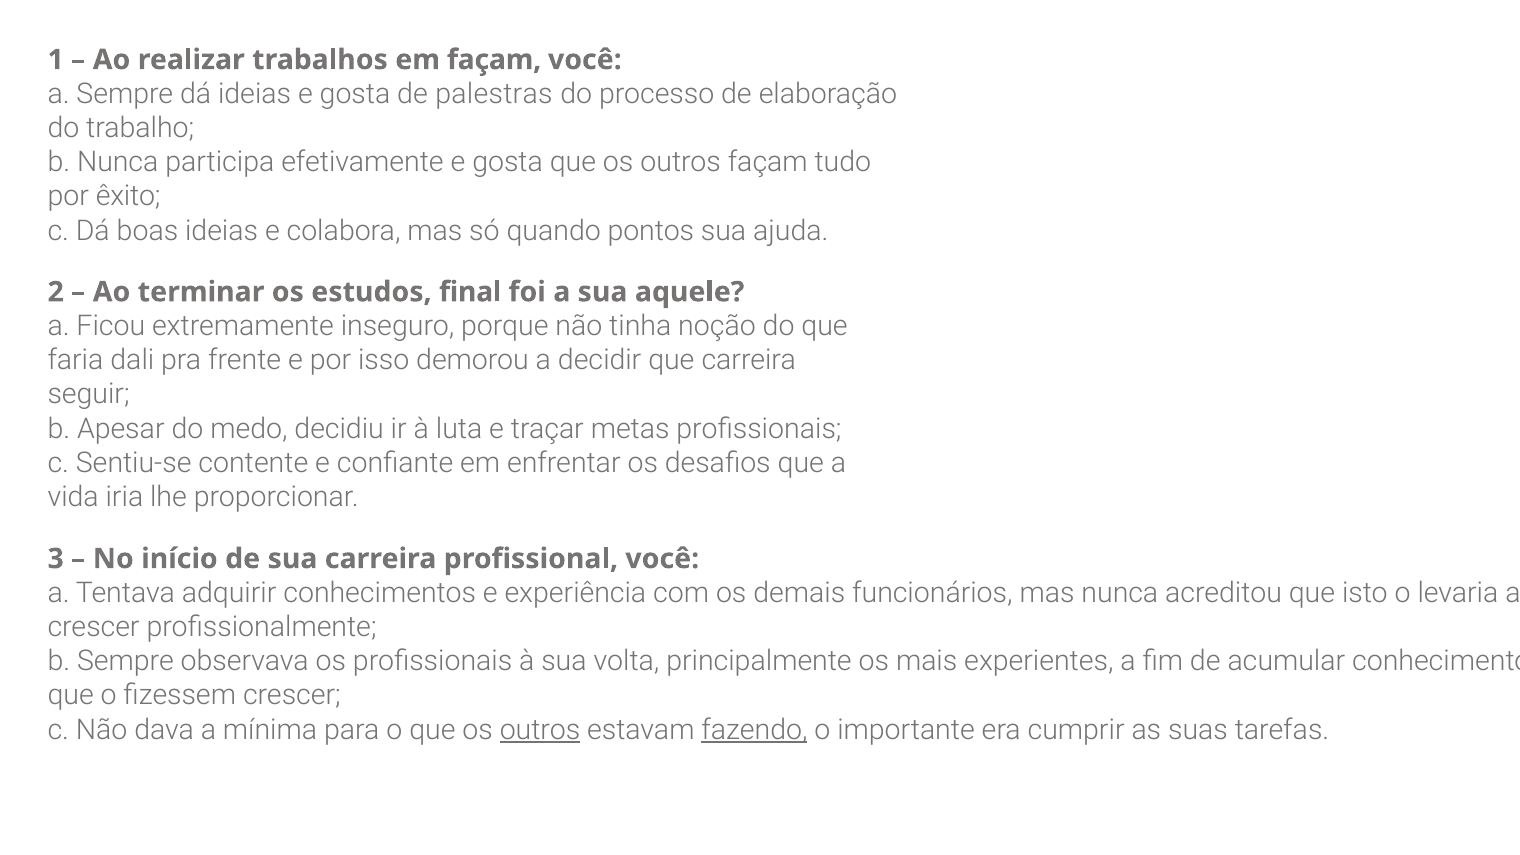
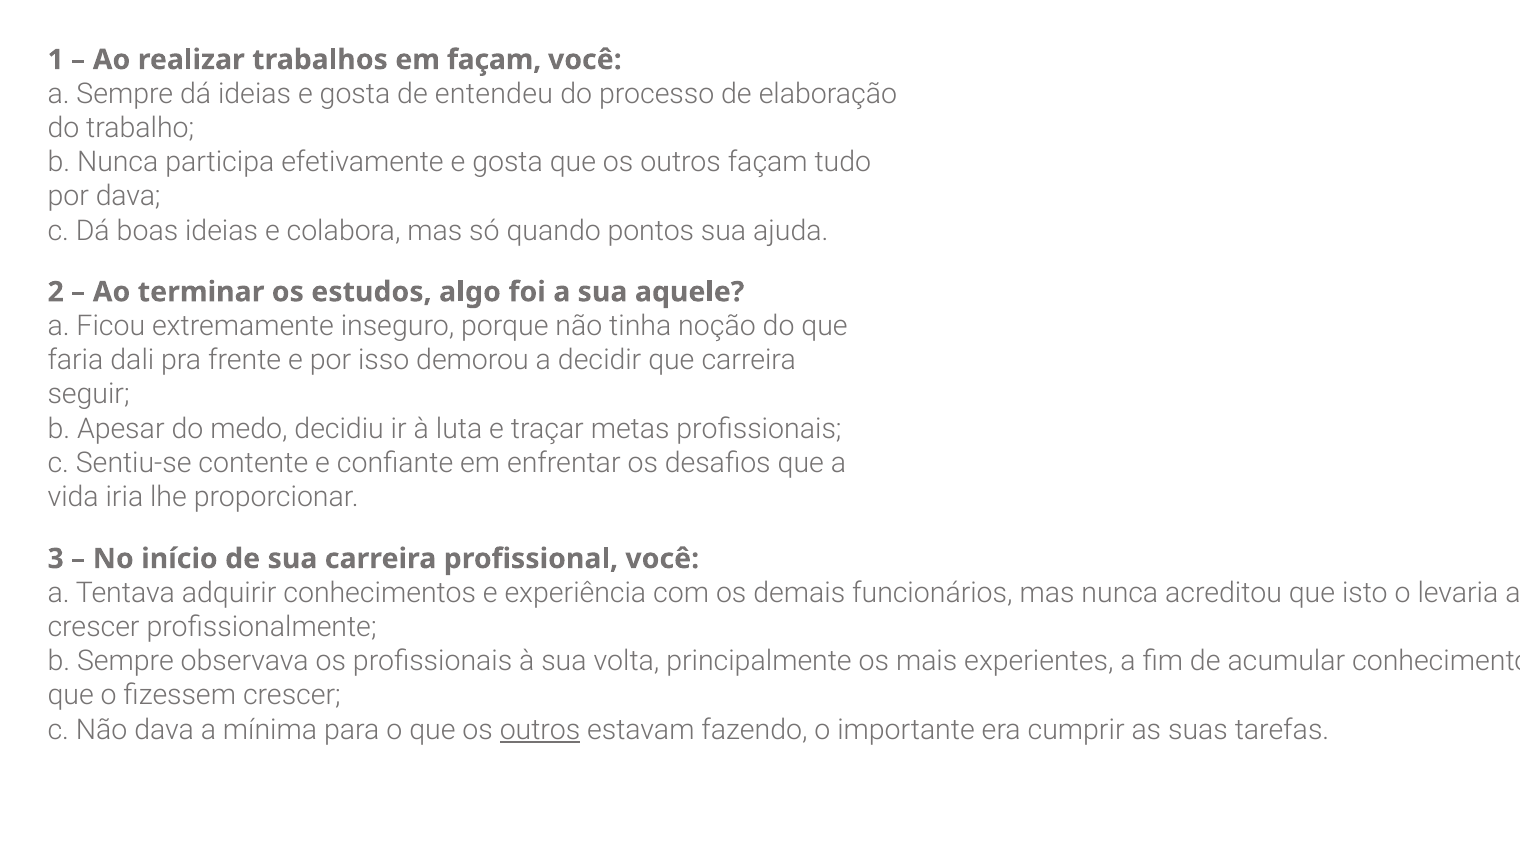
palestras: palestras -> entendeu (494, 94)
por êxito: êxito -> dava (128, 197)
final: final -> algo (470, 292)
fazendo underline: present -> none (754, 730)
